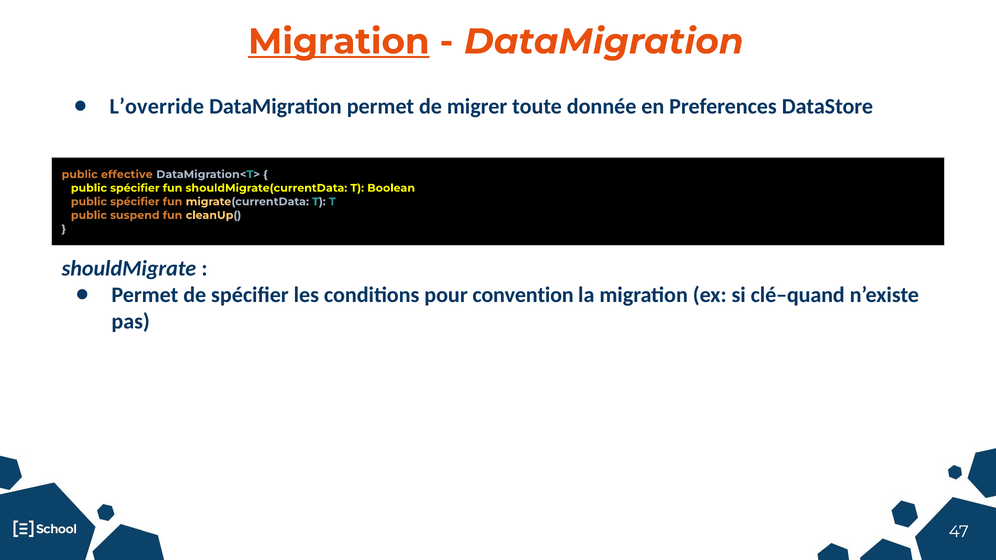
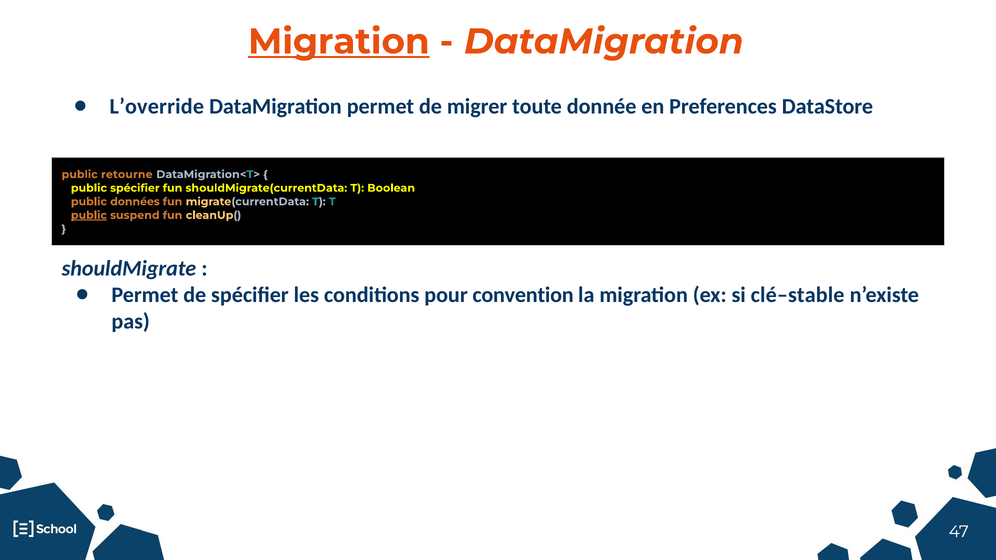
effective: effective -> retourne (127, 175)
spécifier: spécifier -> données (135, 202)
public underline: none -> present (89, 215)
clé–quand: clé–quand -> clé–stable (798, 295)
